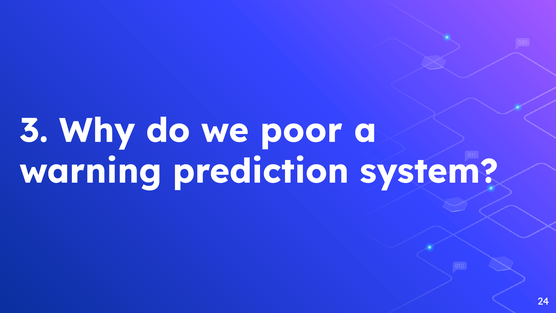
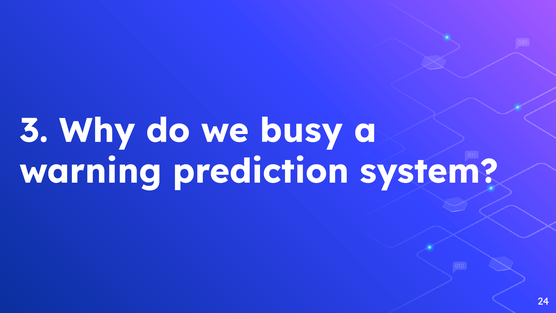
poor: poor -> busy (301, 131)
